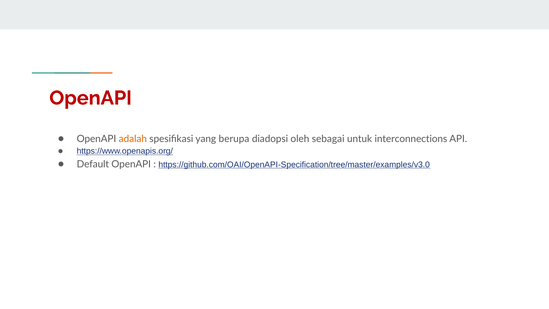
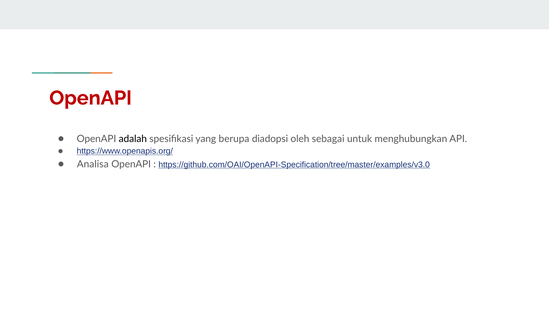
adalah colour: orange -> black (133, 139)
interconnections: interconnections -> menghubungkan (411, 139)
Default: Default -> Analisa (93, 164)
